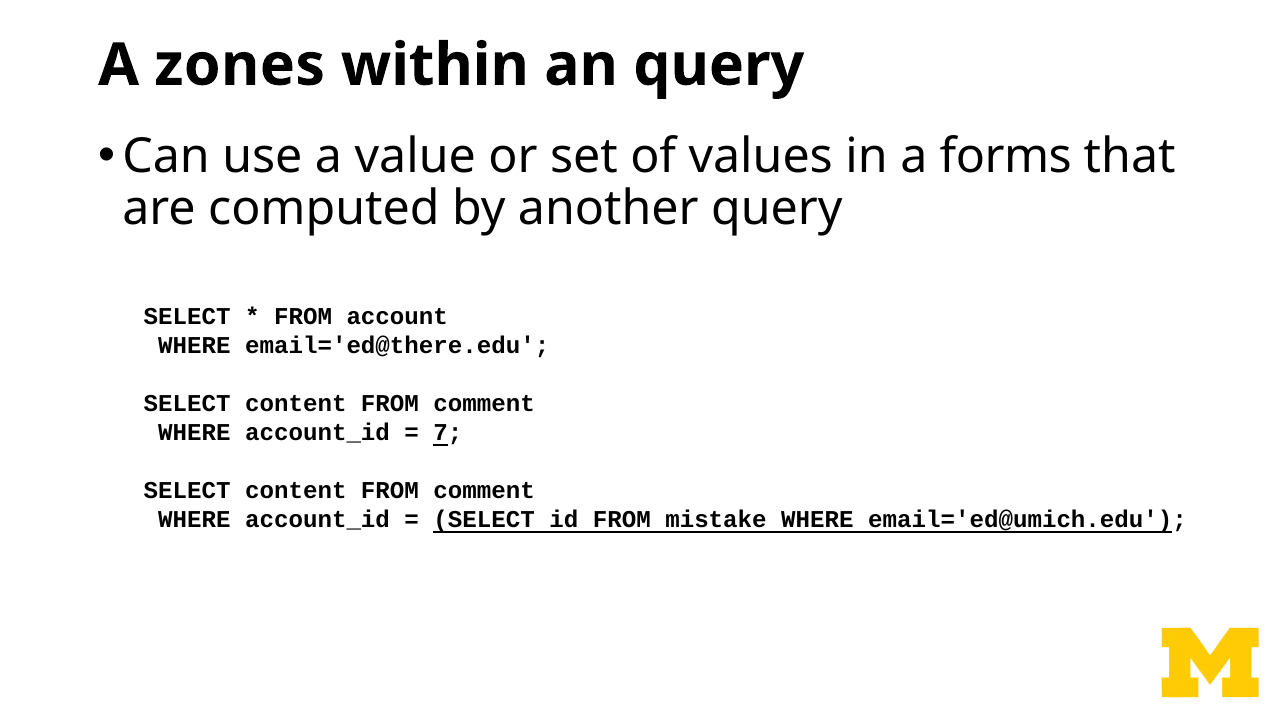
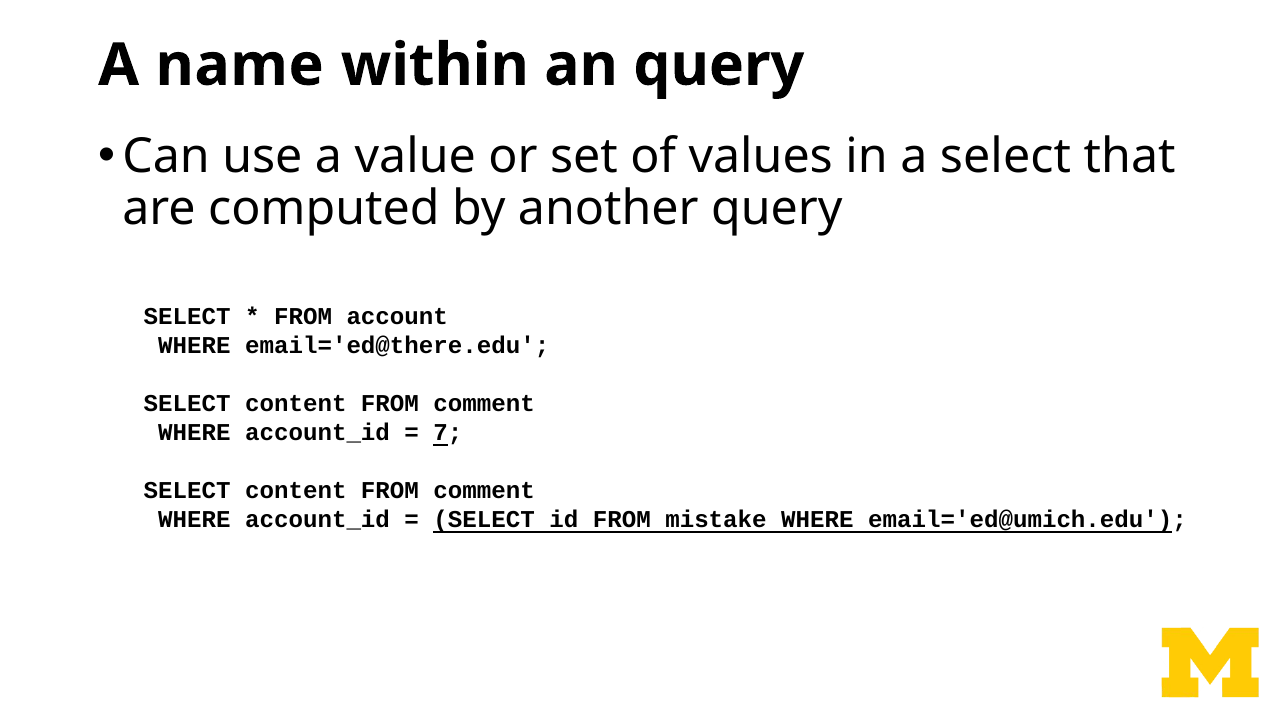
zones: zones -> name (240, 65)
a forms: forms -> select (1006, 157)
